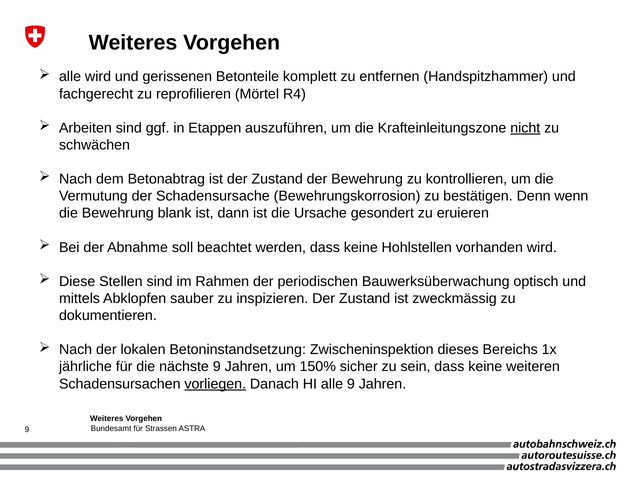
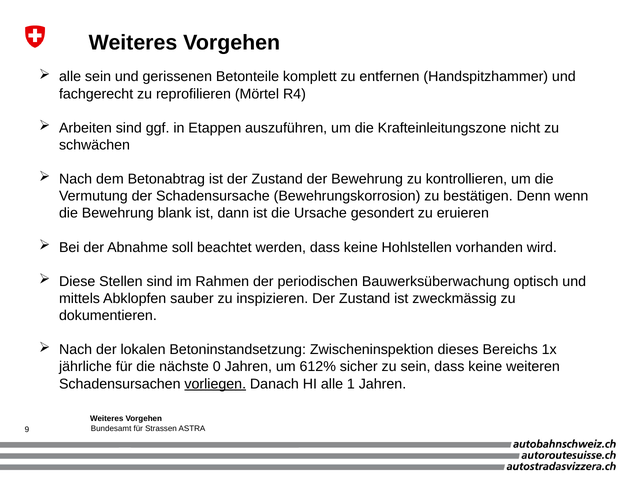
alle wird: wird -> sein (98, 77)
nicht underline: present -> none (525, 128)
nächste 9: 9 -> 0 (217, 367)
150%: 150% -> 612% (318, 367)
alle 9: 9 -> 1 (351, 384)
